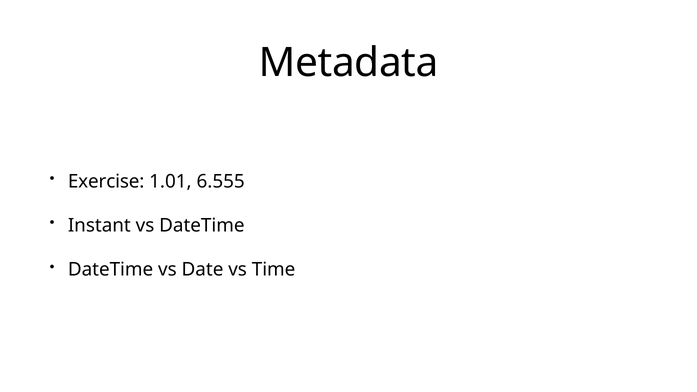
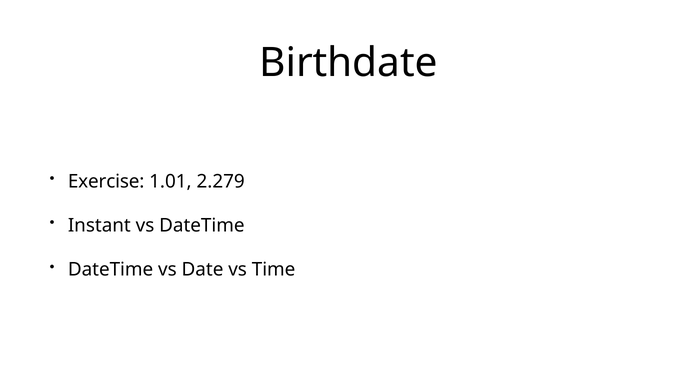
Metadata: Metadata -> Birthdate (348, 63)
6.555: 6.555 -> 2.279 (221, 181)
